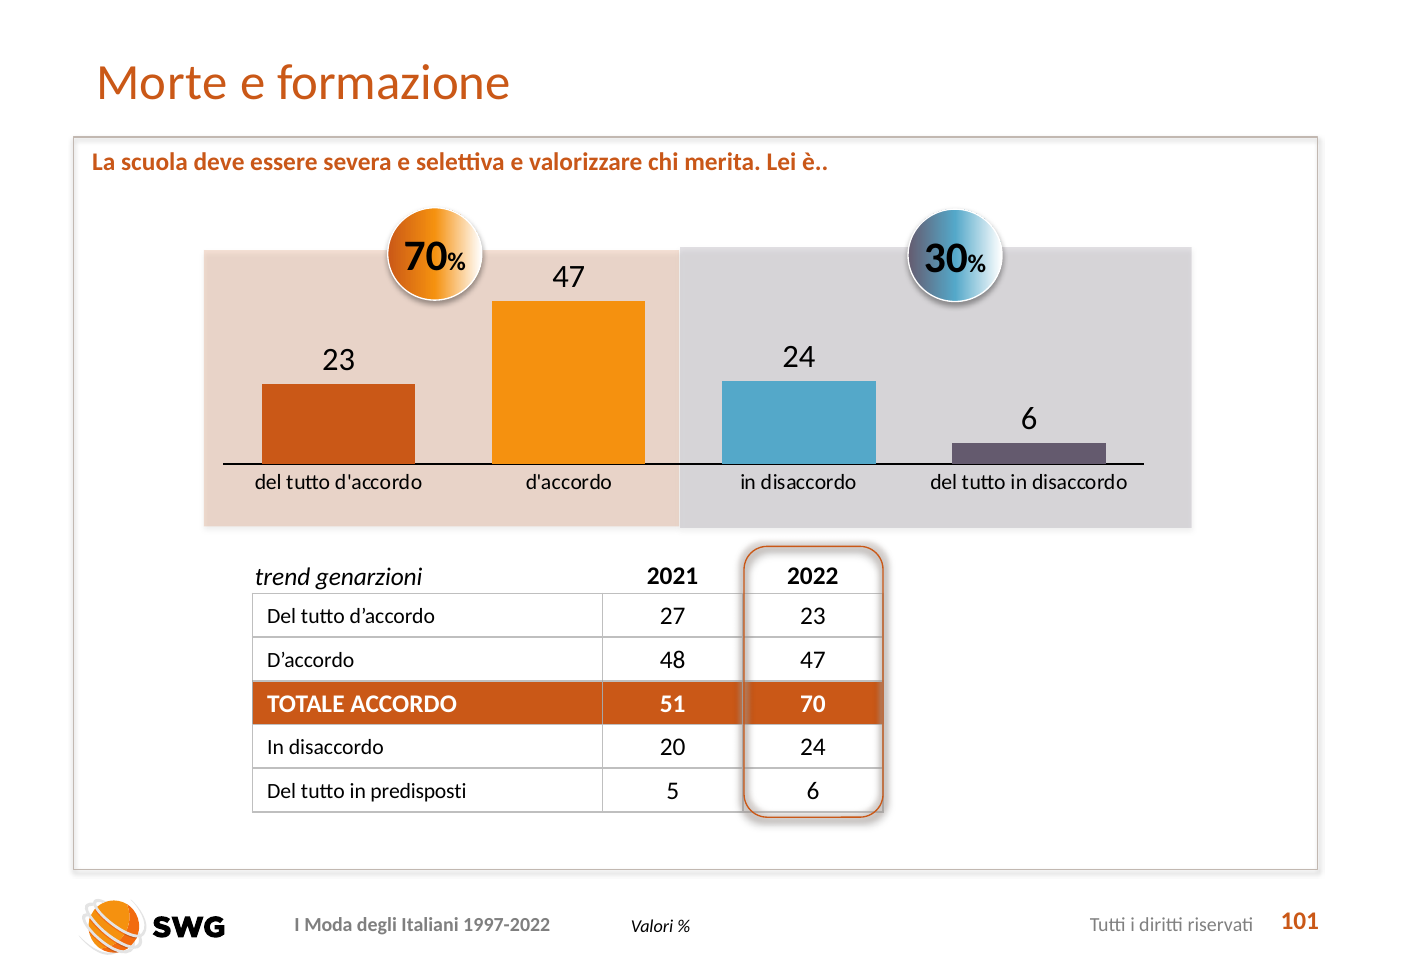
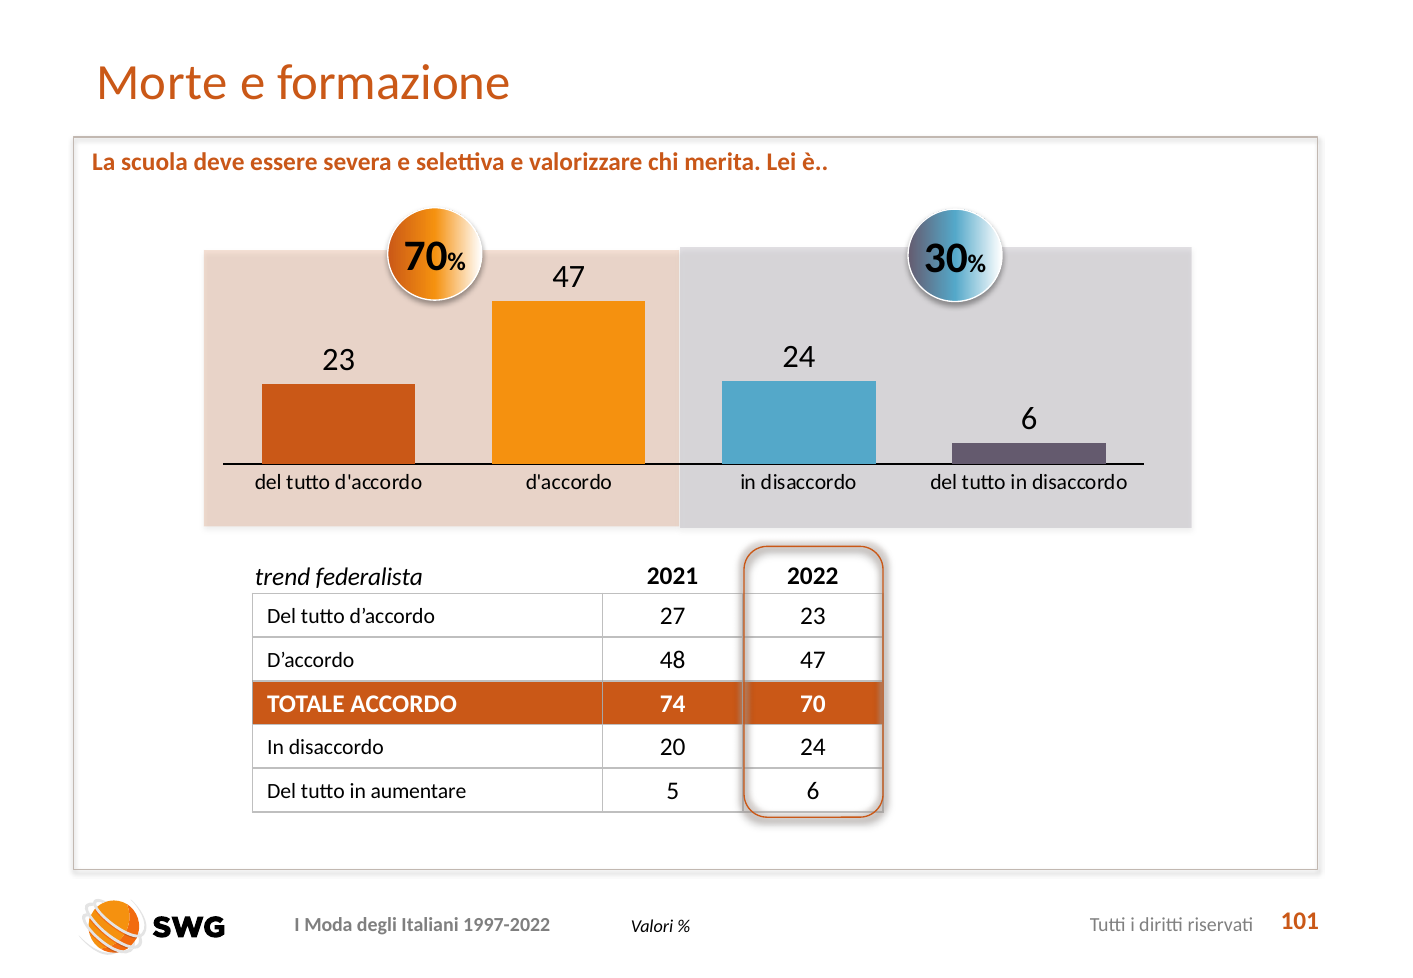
genarzioni: genarzioni -> federalista (369, 577)
51: 51 -> 74 (673, 704)
predisposti: predisposti -> aumentare (418, 791)
